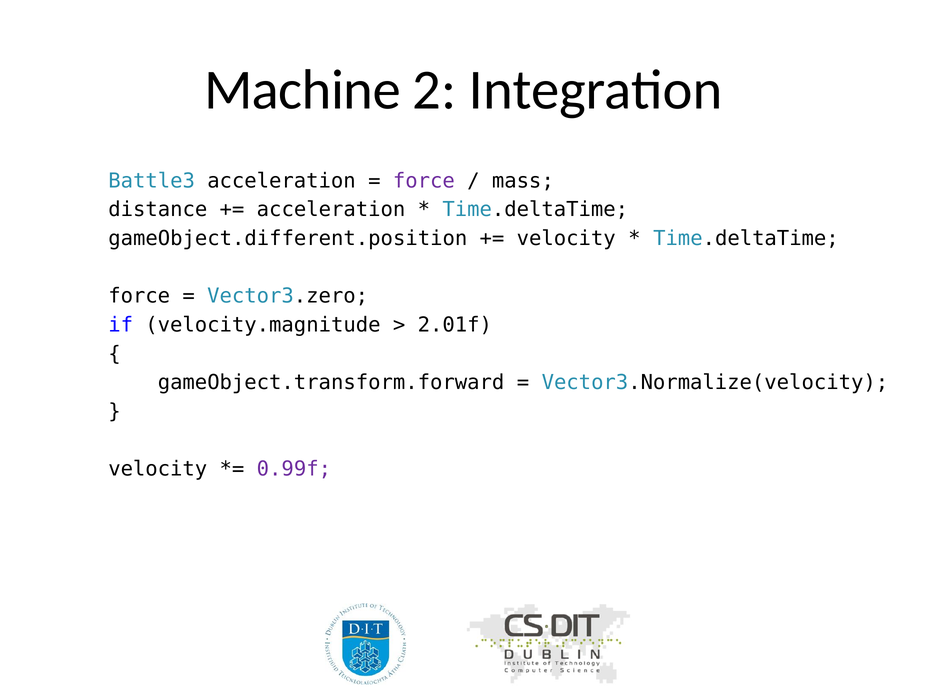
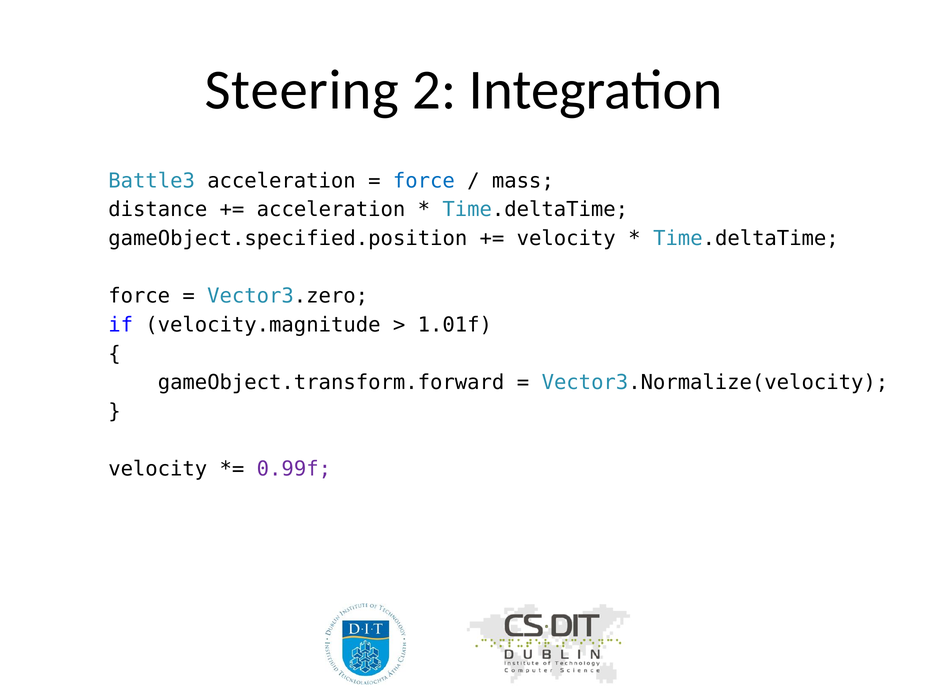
Machine: Machine -> Steering (302, 90)
force colour: purple -> blue (424, 181)
gameObject.different.position: gameObject.different.position -> gameObject.specified.position (288, 238)
2.01f: 2.01f -> 1.01f (455, 325)
